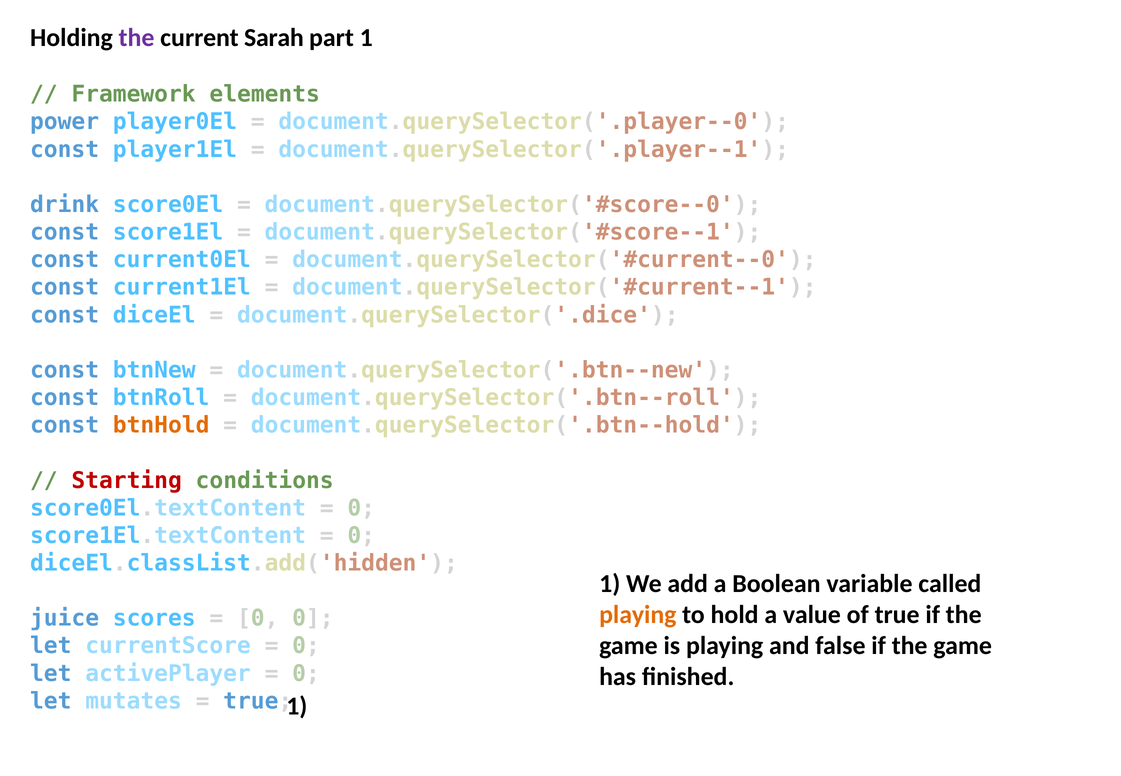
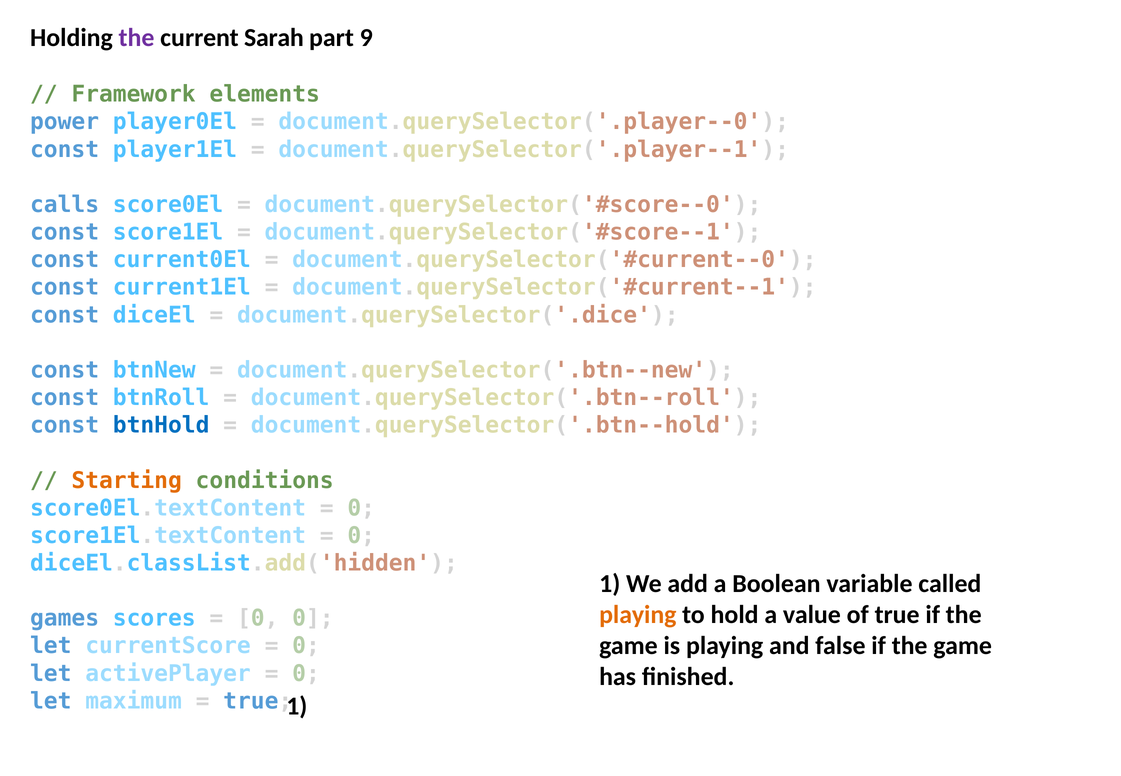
part 1: 1 -> 9 (366, 38)
drink: drink -> calls (65, 205)
btnHold colour: orange -> blue (161, 425)
Starting colour: red -> orange (127, 480)
juice: juice -> games (65, 618)
mutates: mutates -> maximum (134, 701)
